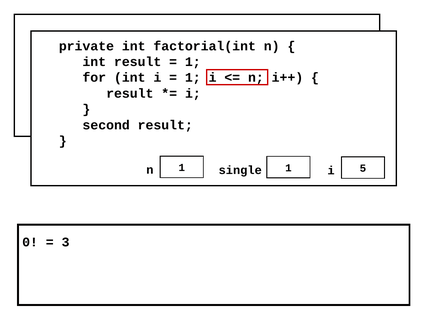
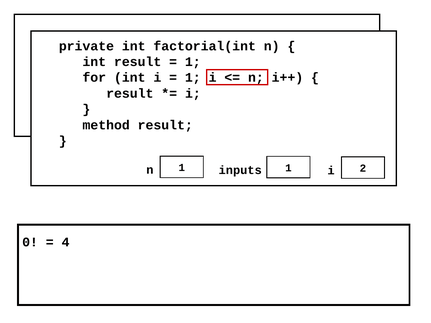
second: second -> method (106, 125)
5: 5 -> 2 (363, 168)
single: single -> inputs (240, 170)
3: 3 -> 4 (66, 242)
